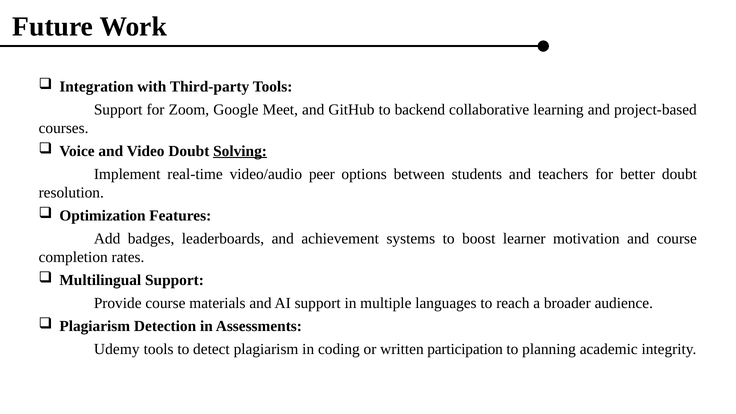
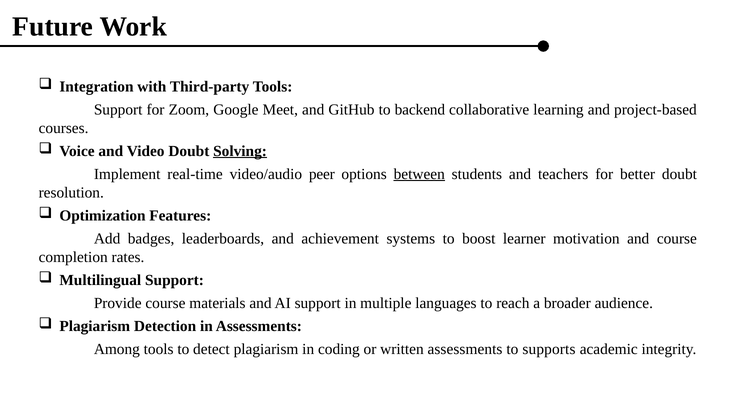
between underline: none -> present (419, 174)
Udemy: Udemy -> Among (117, 349)
written participation: participation -> assessments (465, 349)
planning: planning -> supports (549, 349)
